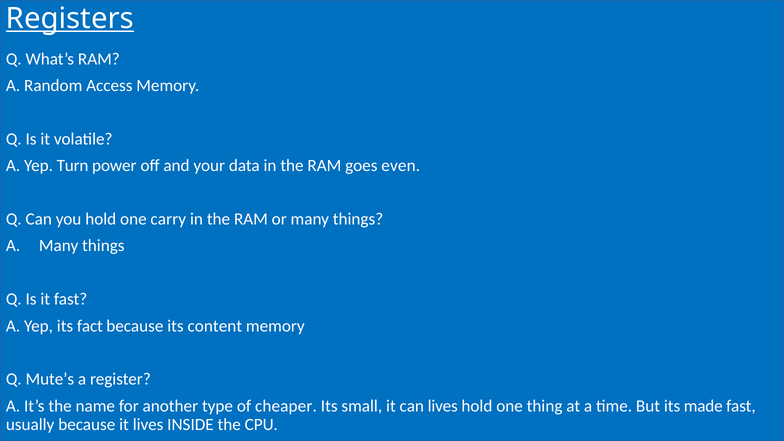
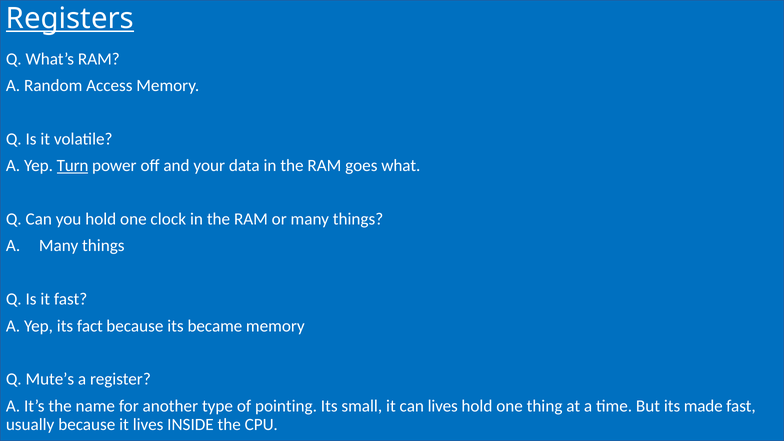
Turn underline: none -> present (73, 166)
even: even -> what (401, 166)
carry: carry -> clock (168, 219)
content: content -> became (215, 326)
cheaper: cheaper -> pointing (286, 406)
